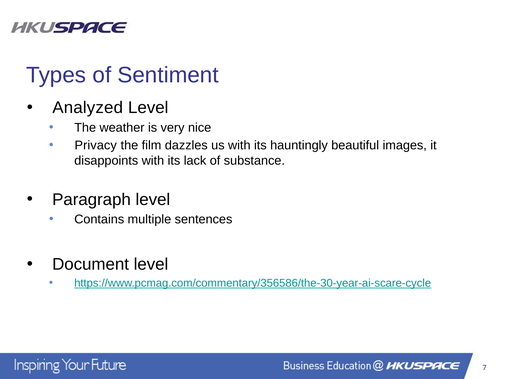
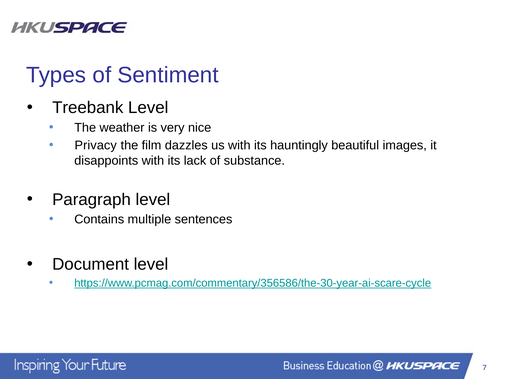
Analyzed: Analyzed -> Treebank (88, 108)
